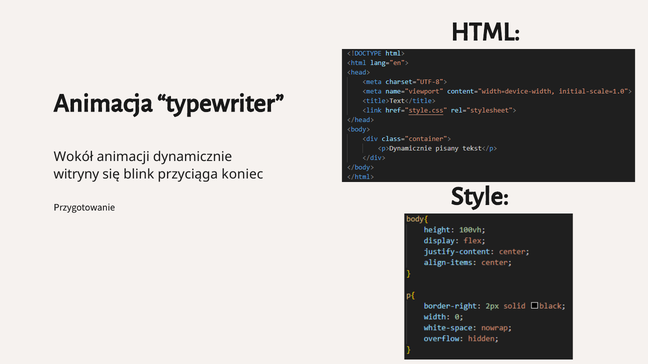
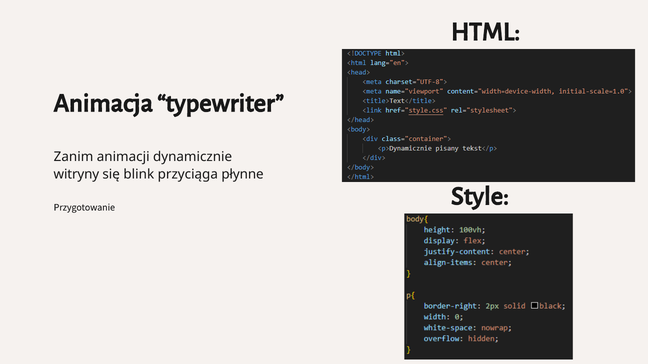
Wokół: Wokół -> Zanim (73, 157)
koniec: koniec -> płynne (243, 175)
